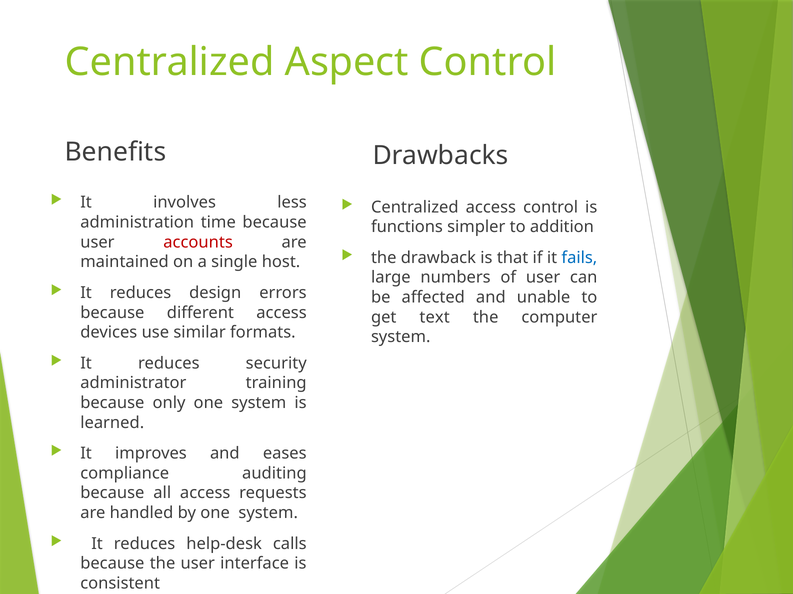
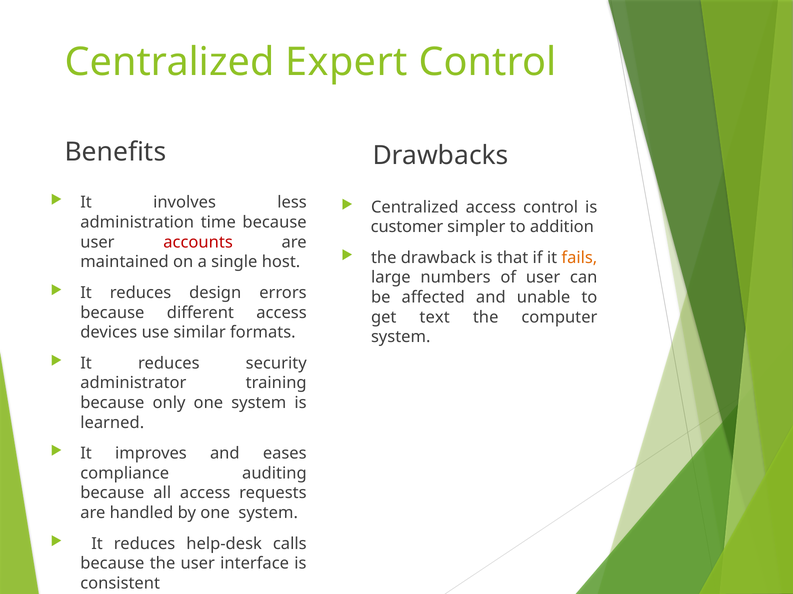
Aspect: Aspect -> Expert (346, 62)
functions: functions -> customer (407, 227)
fails colour: blue -> orange (579, 258)
